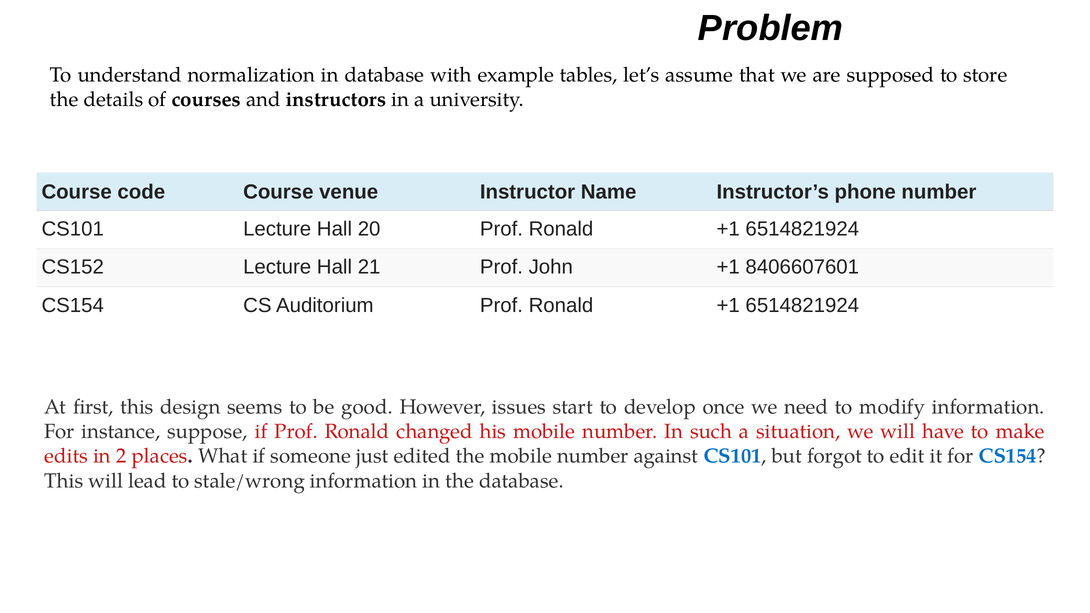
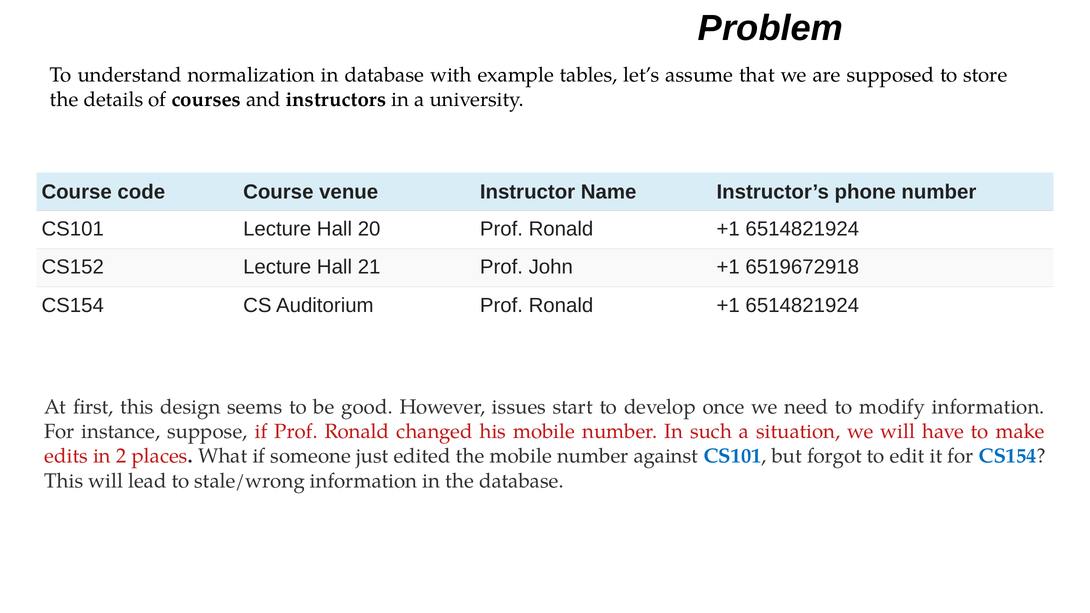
8406607601: 8406607601 -> 6519672918 (802, 267)
